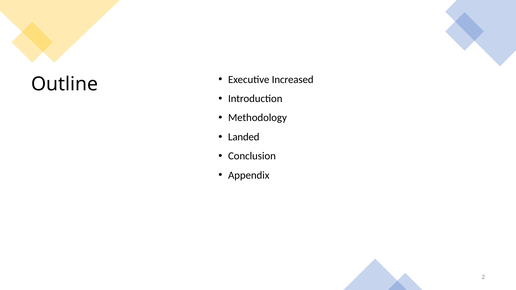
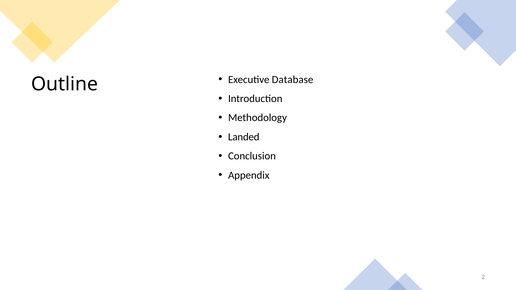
Increased: Increased -> Database (293, 80)
